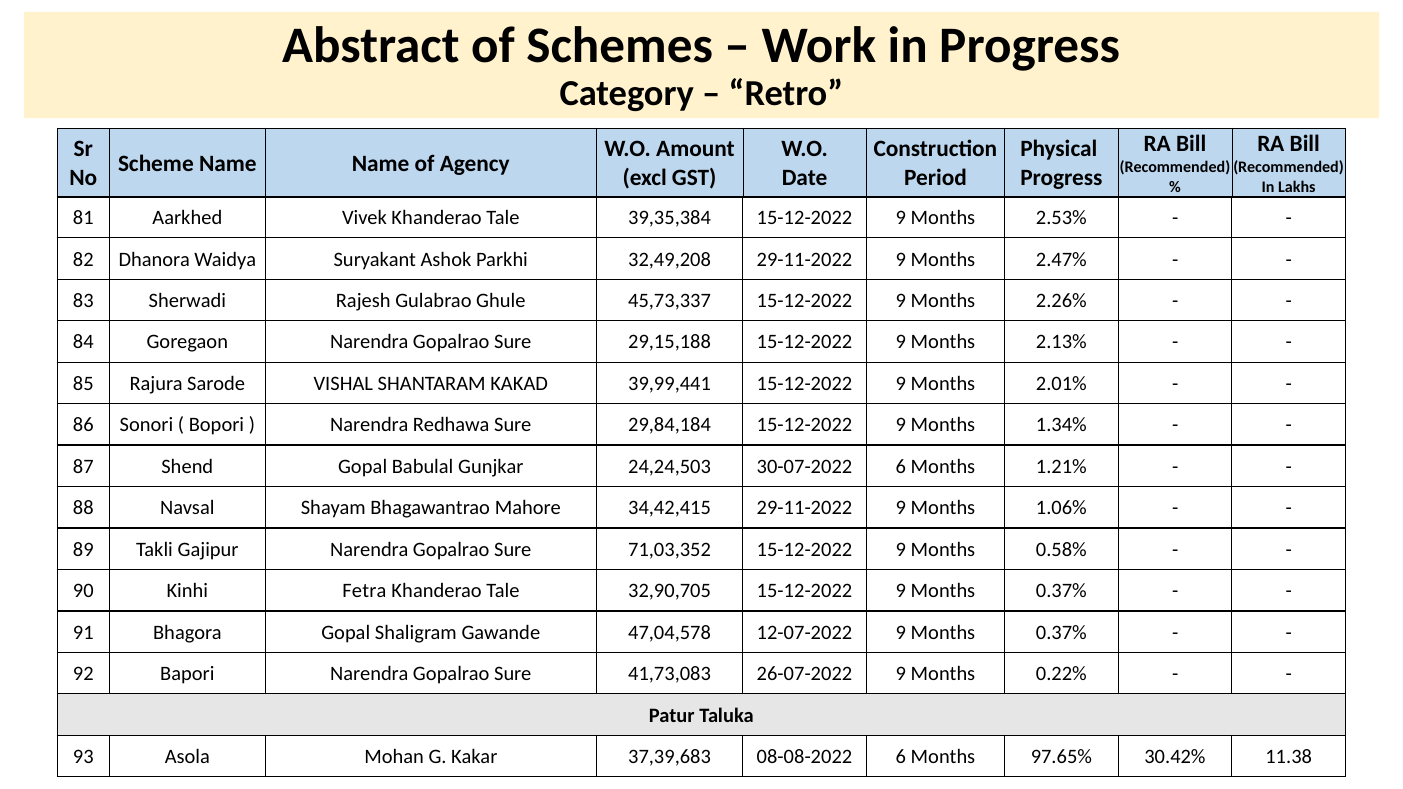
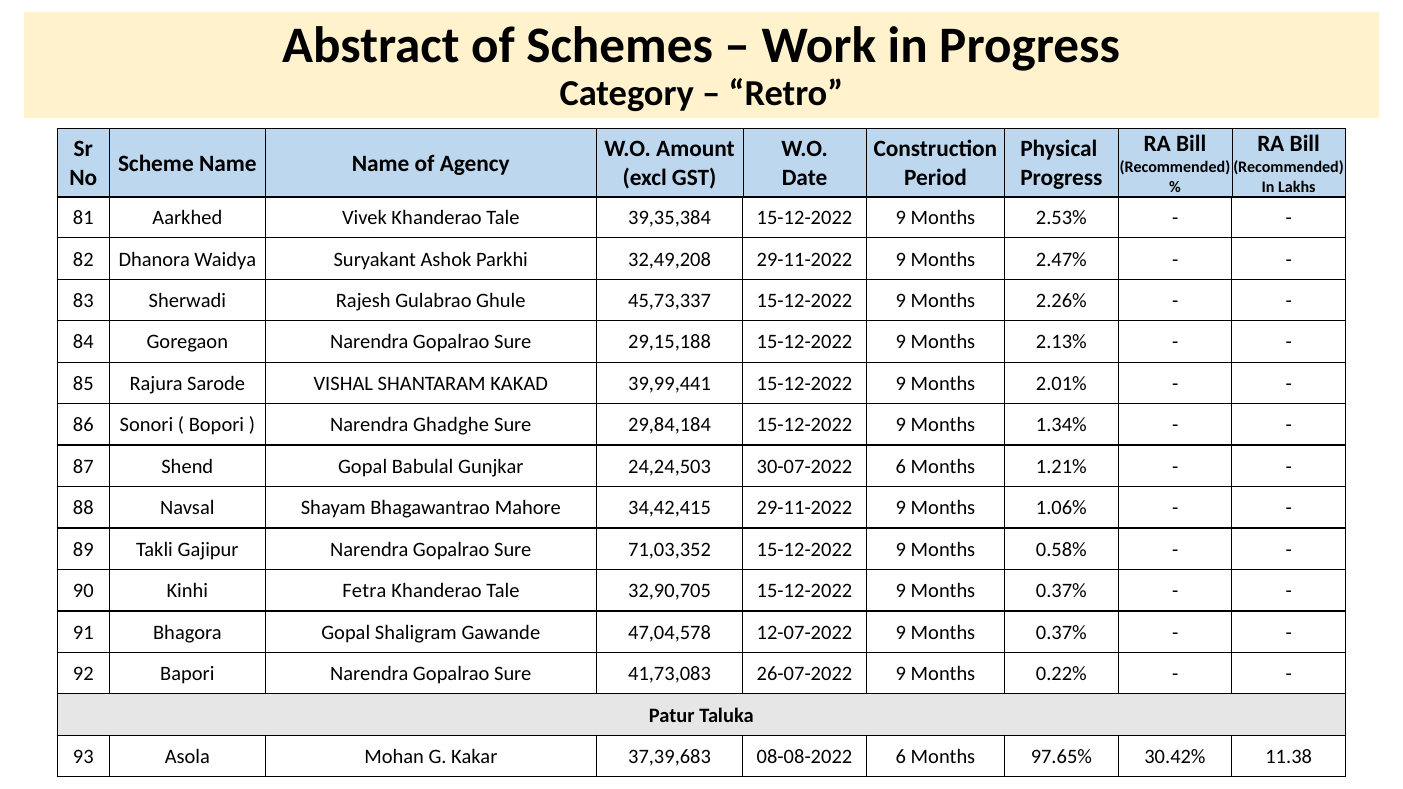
Redhawa: Redhawa -> Ghadghe (451, 425)
